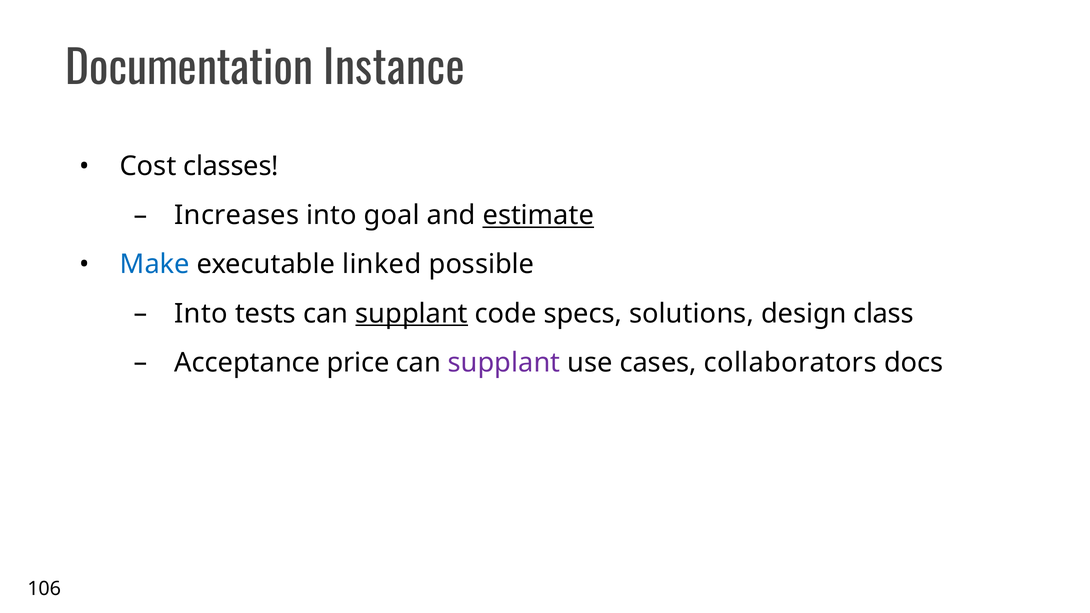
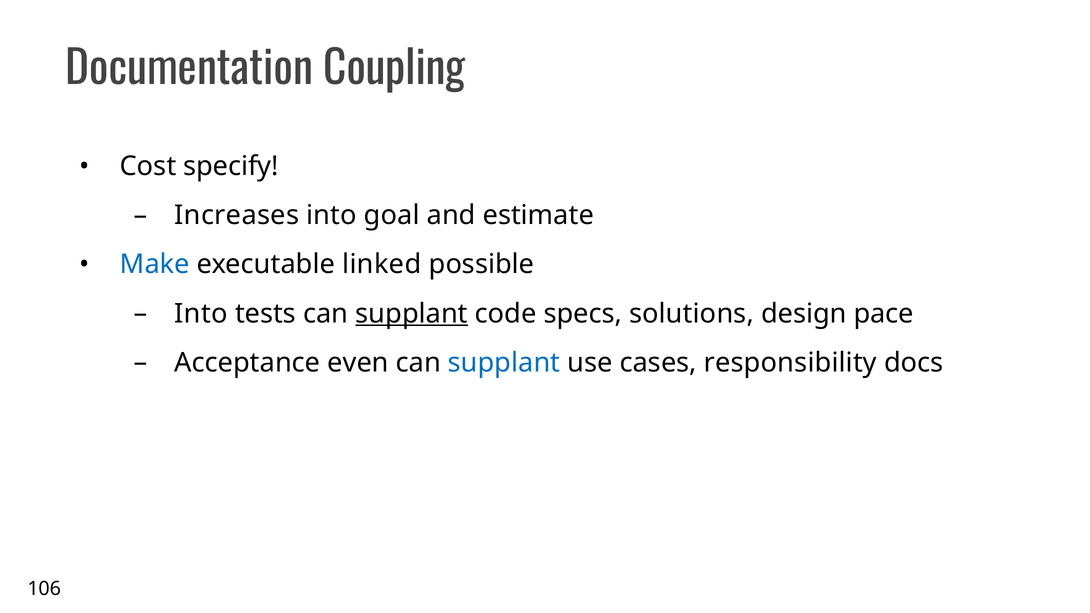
Instance: Instance -> Coupling (394, 69)
classes: classes -> specify (231, 166)
estimate underline: present -> none (538, 215)
class: class -> pace (884, 314)
price: price -> even (358, 363)
supplant colour: purple -> blue (504, 363)
collaborators: collaborators -> responsibility (790, 363)
